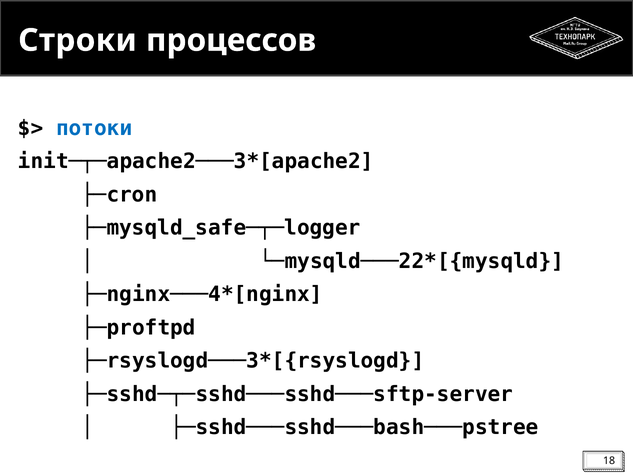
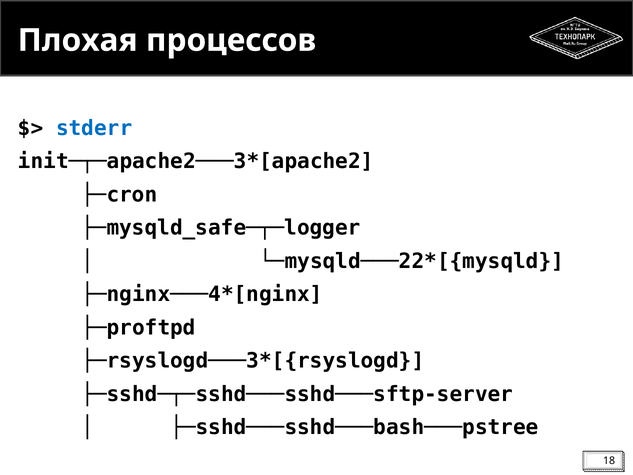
Строки: Строки -> Плохая (78, 40)
потоки: потоки -> stderr (94, 128)
